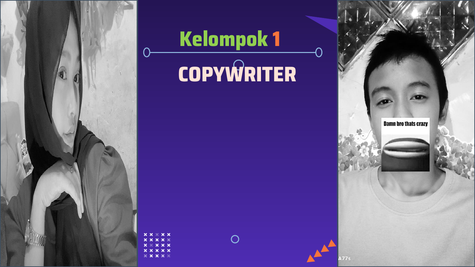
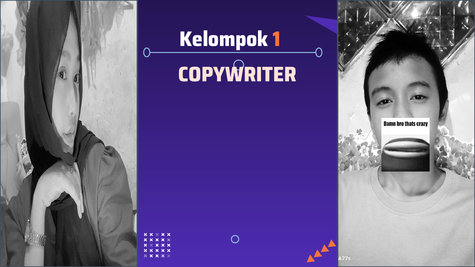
Kelompok colour: light green -> white (224, 39)
